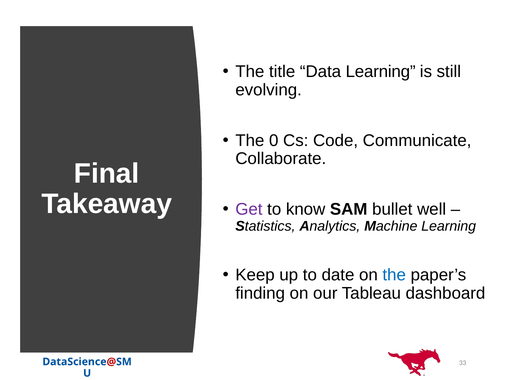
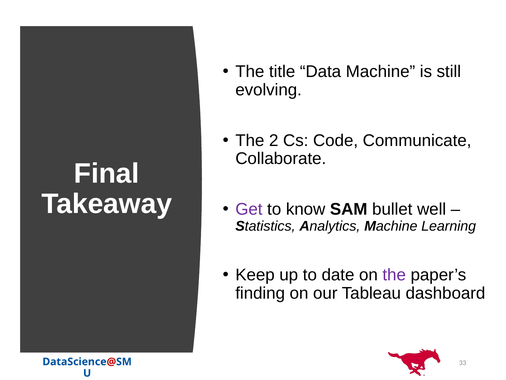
Data Learning: Learning -> Machine (380, 72)
0: 0 -> 2 (274, 140)
the colour: blue -> purple (394, 275)
